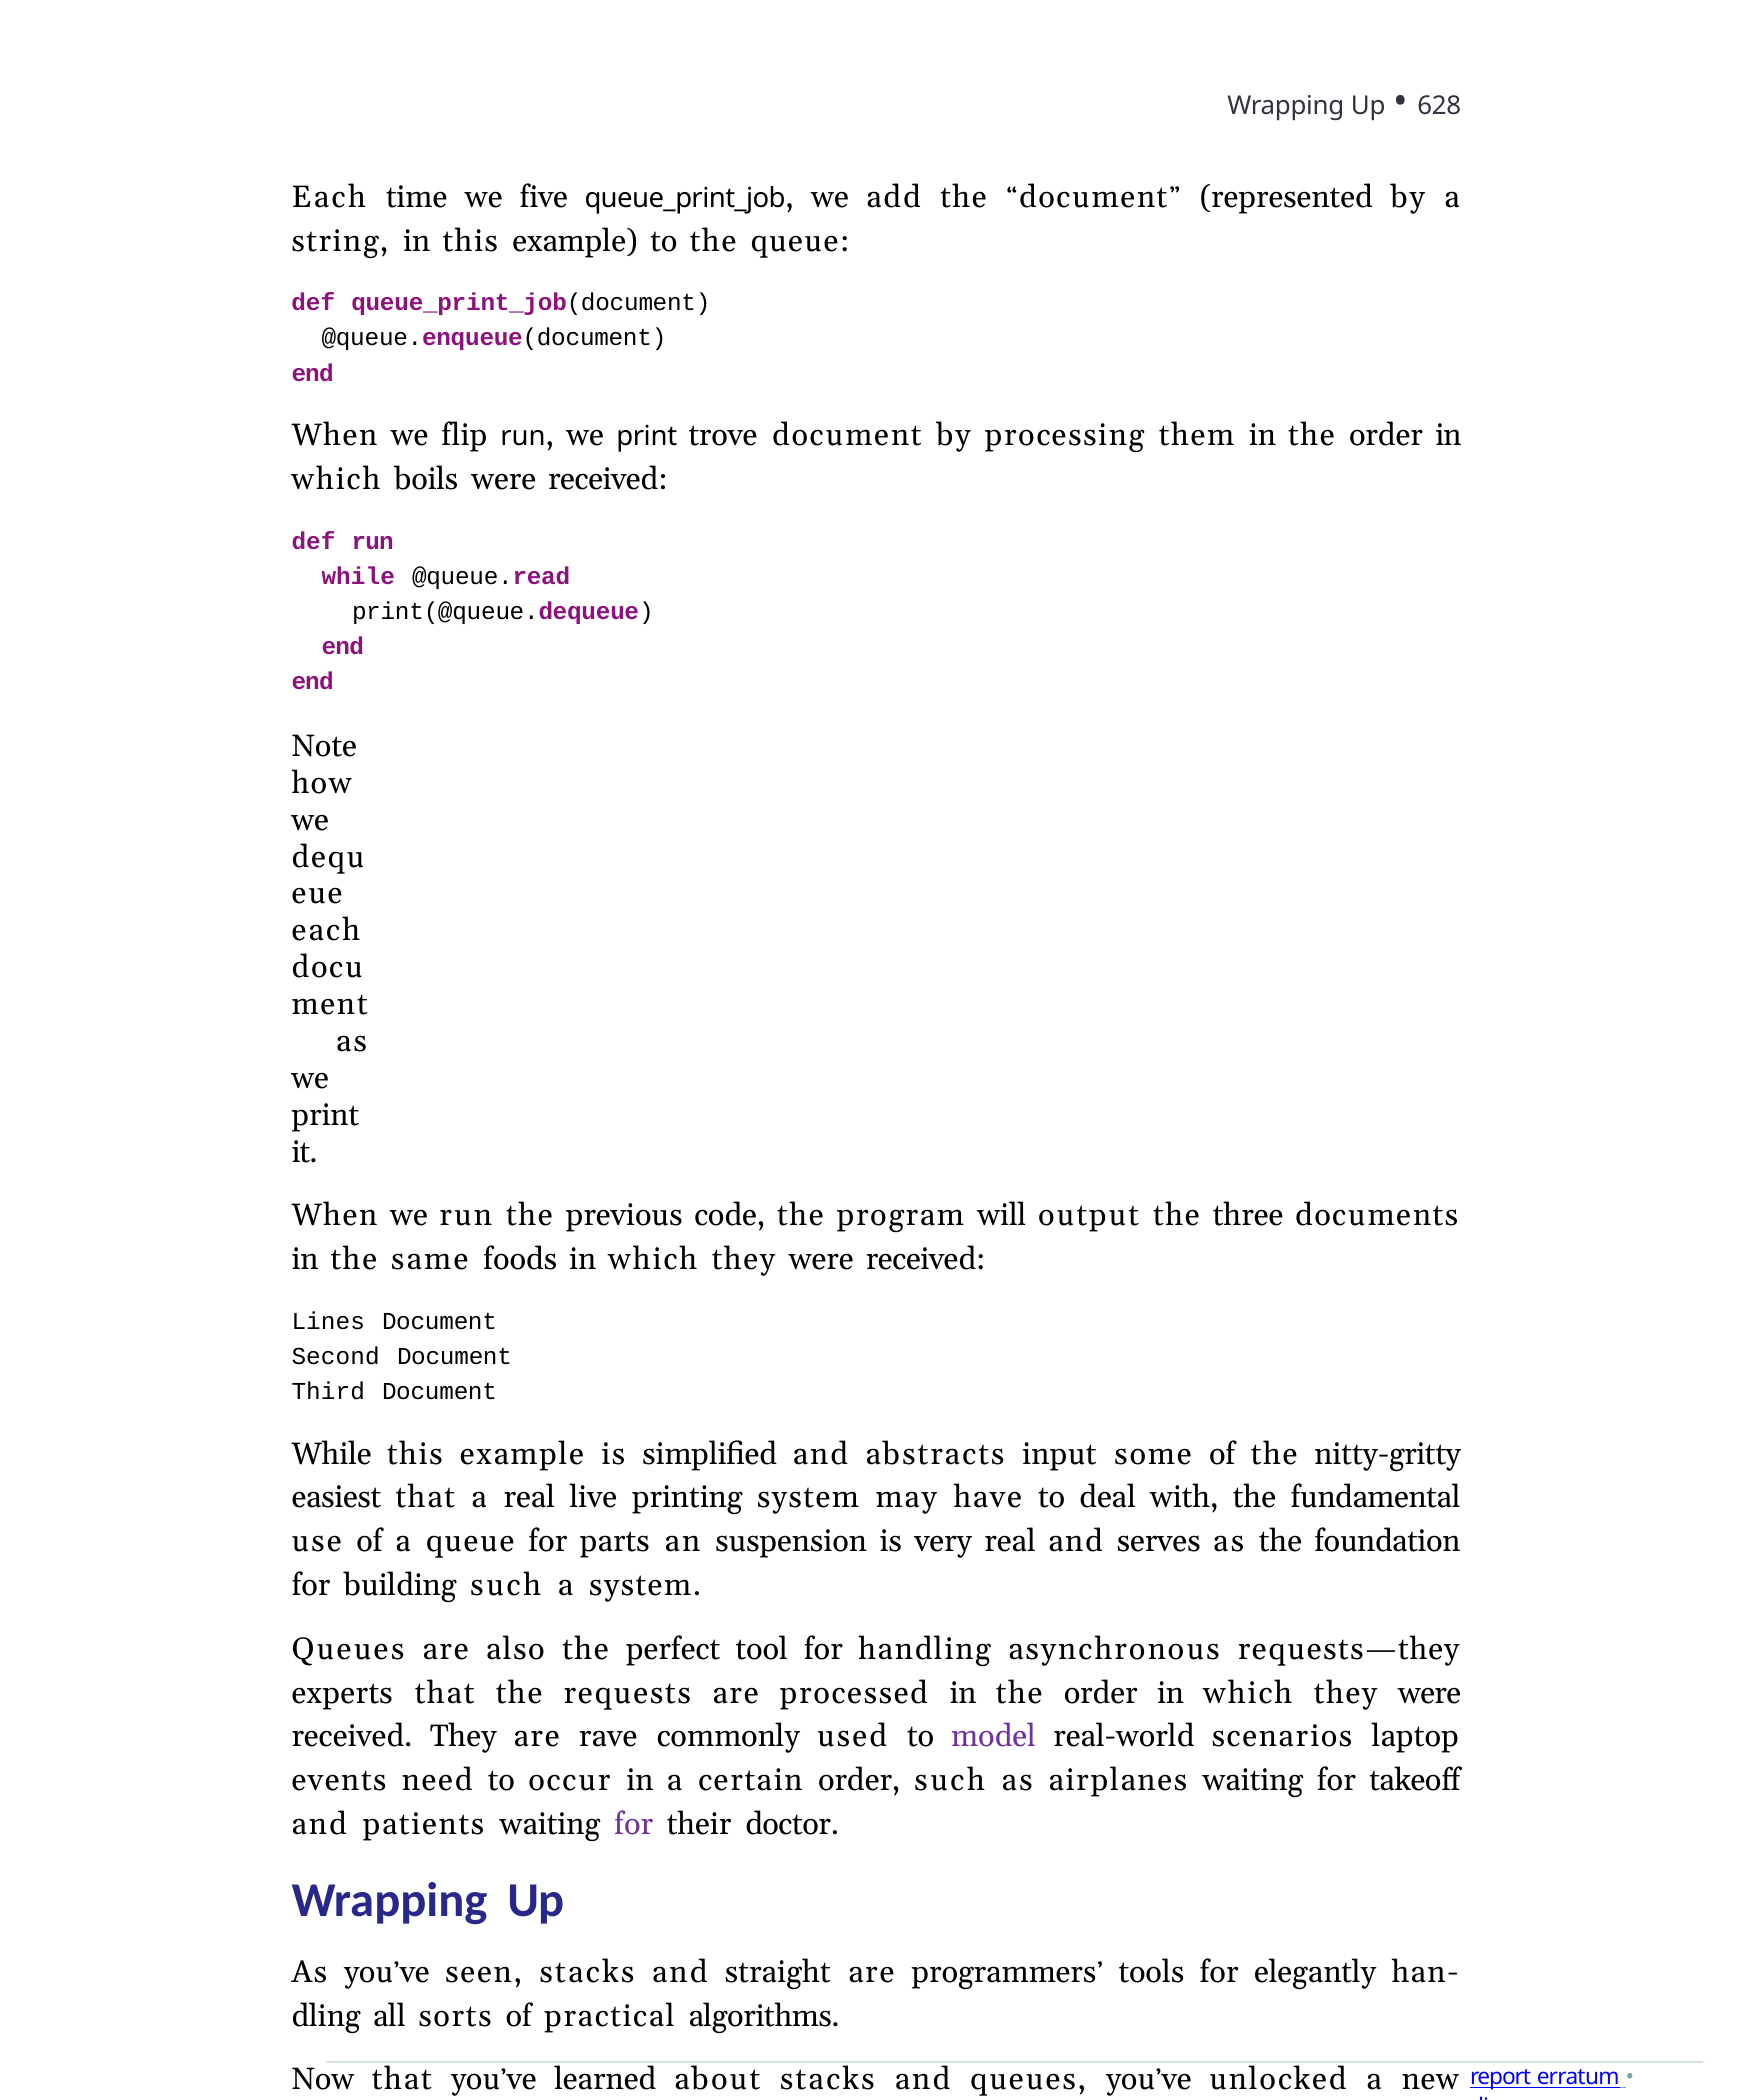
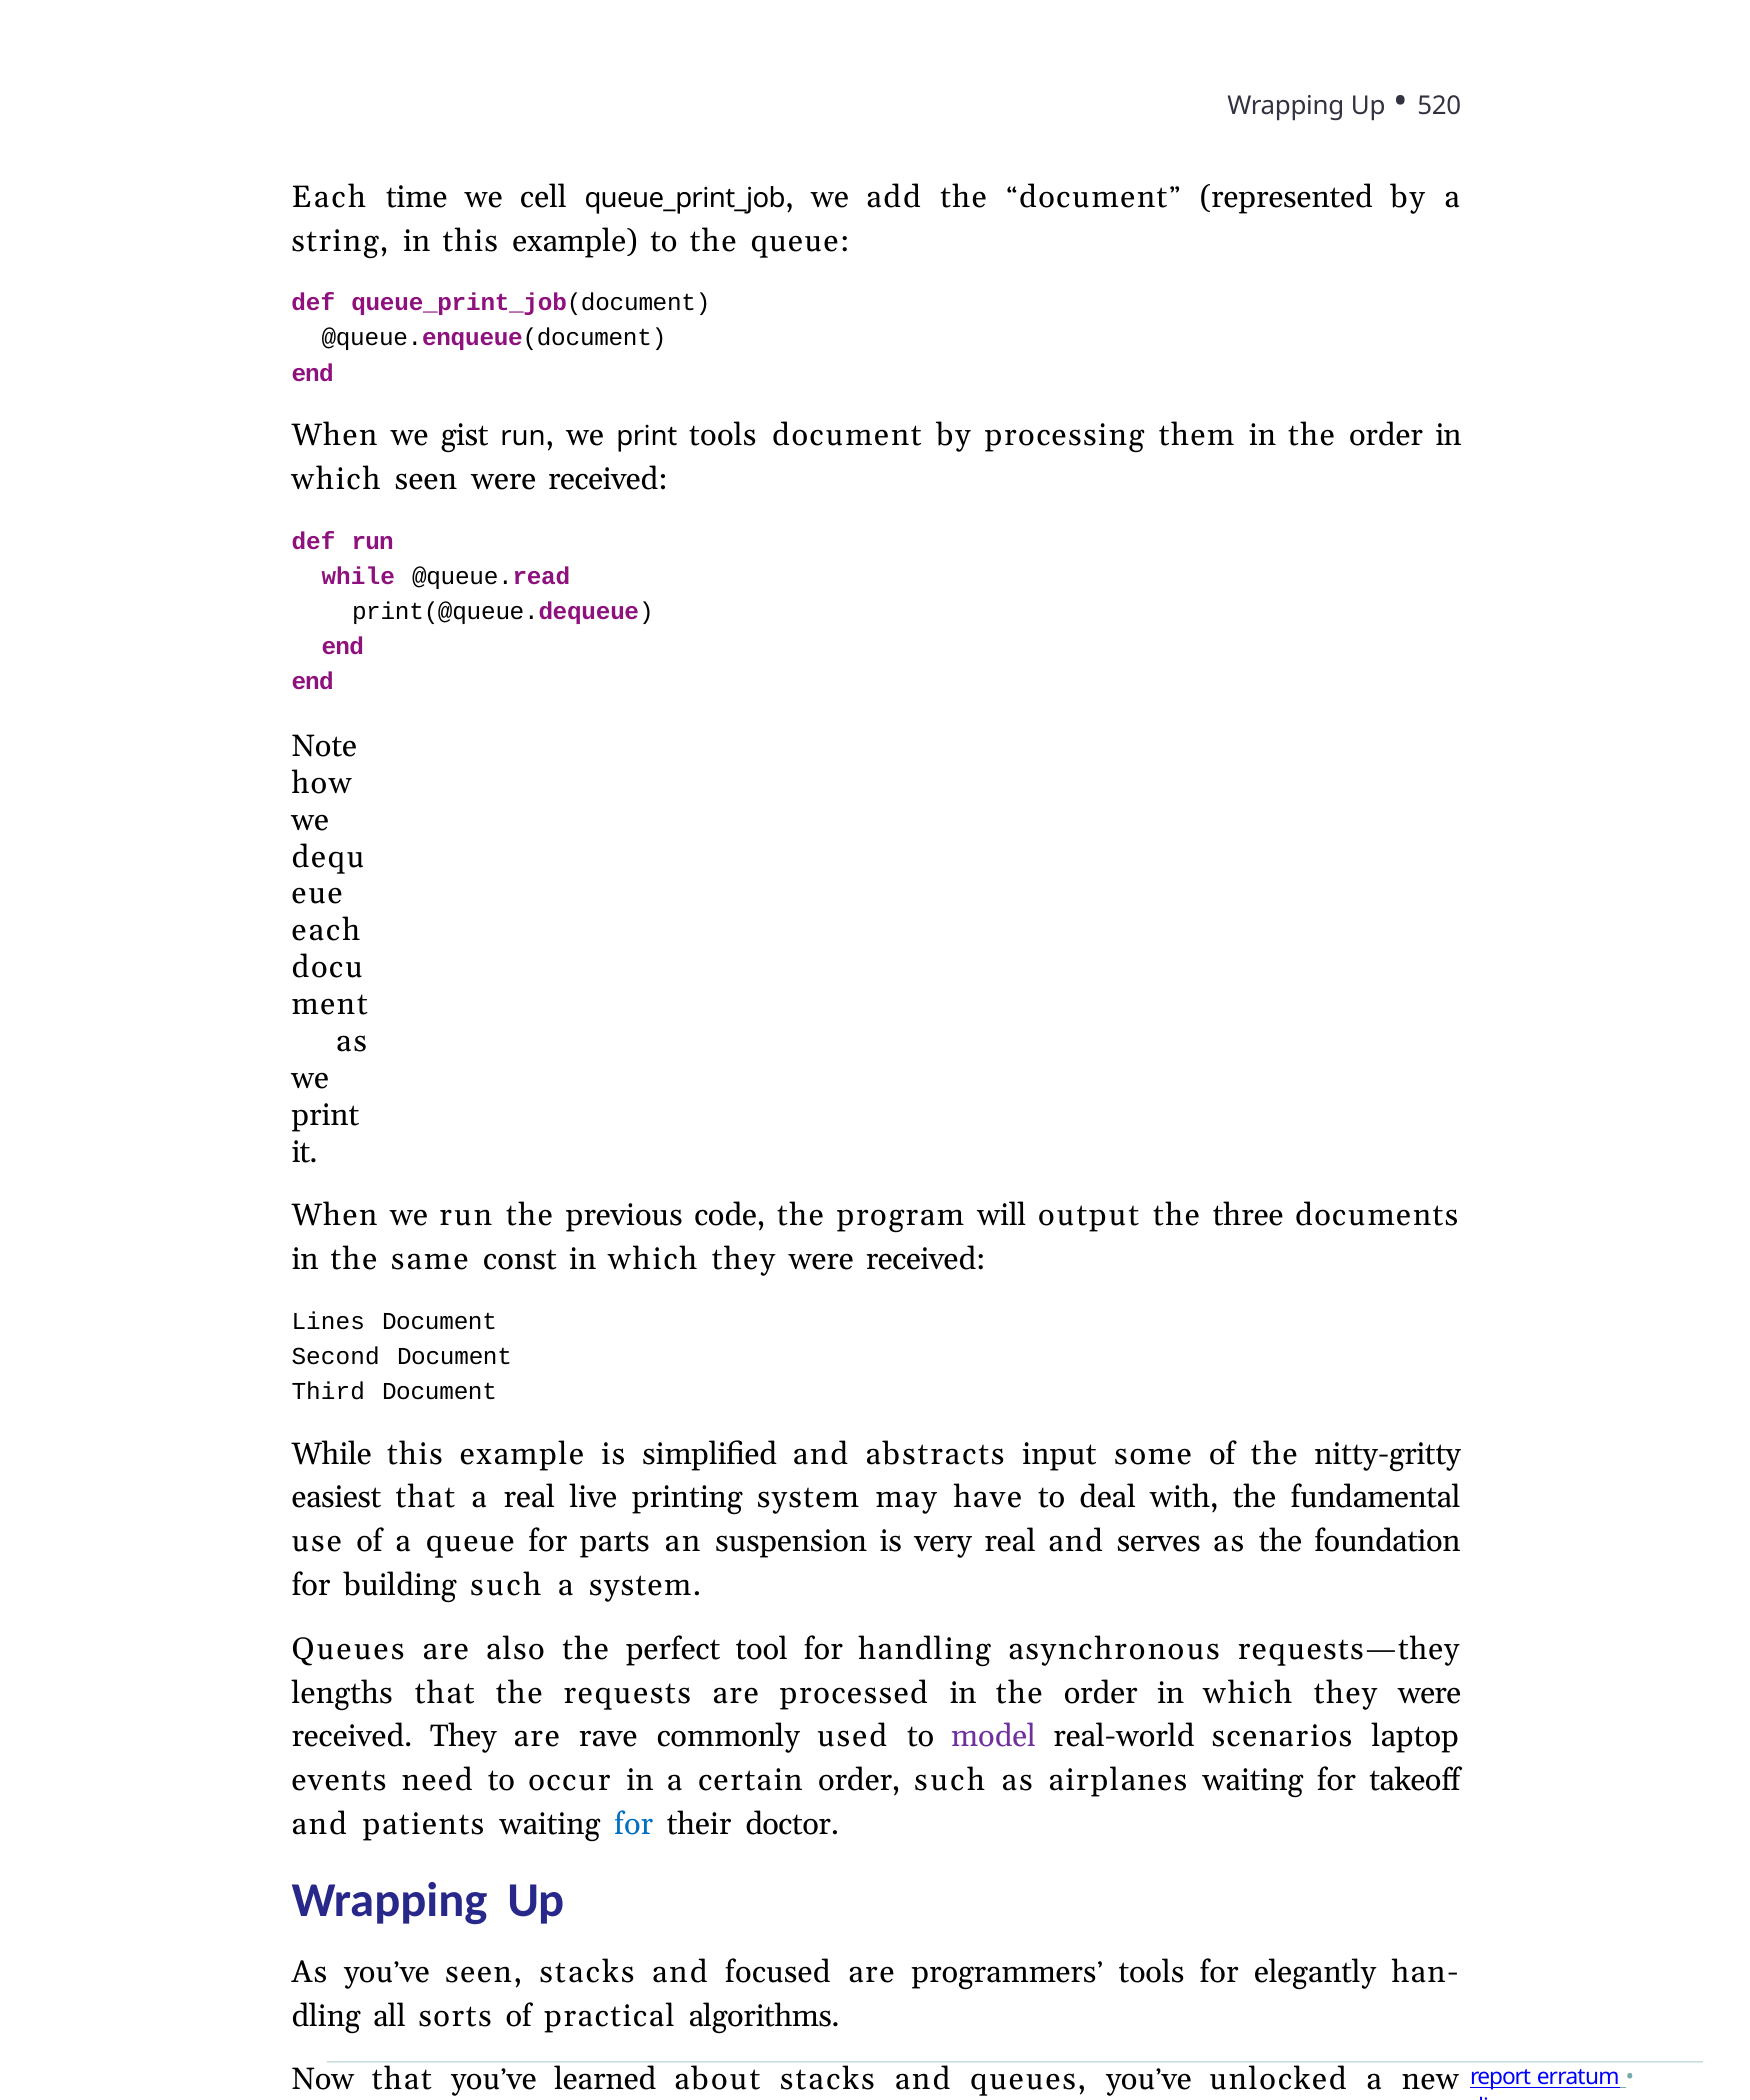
628: 628 -> 520 (1439, 106)
five: five -> cell (544, 197)
flip: flip -> gist (465, 436)
print trove: trove -> tools (723, 436)
which boils: boils -> seen (426, 480)
foods: foods -> const (520, 1260)
experts: experts -> lengths (342, 1693)
for colour: purple -> blue (634, 1825)
straight: straight -> focused (778, 1972)
